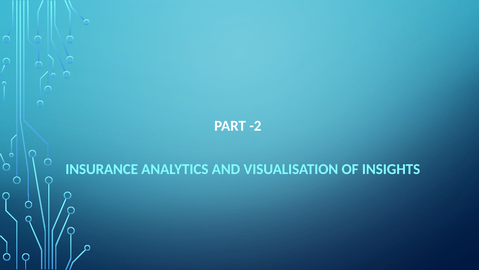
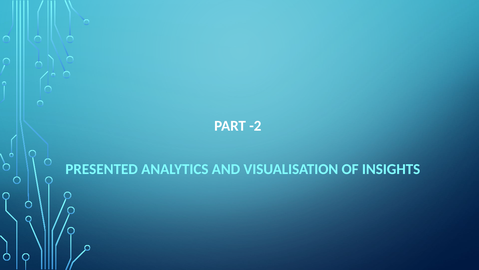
INSURANCE: INSURANCE -> PRESENTED (102, 169)
